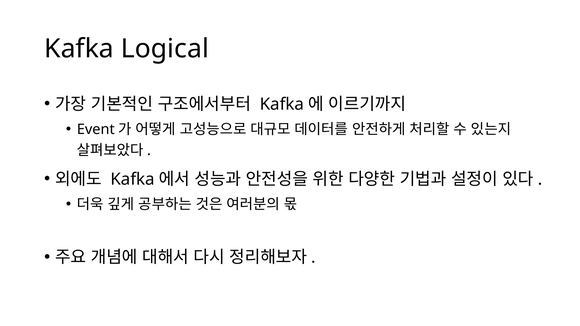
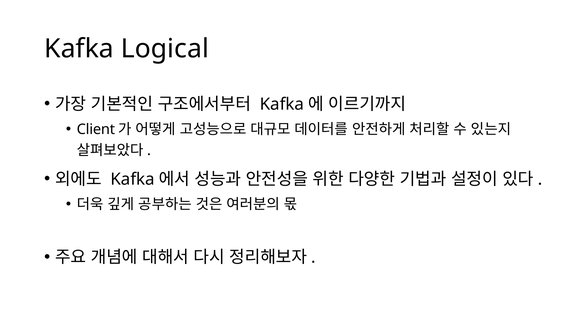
Event: Event -> Client (96, 130)
